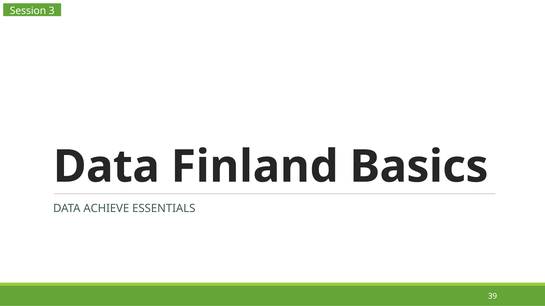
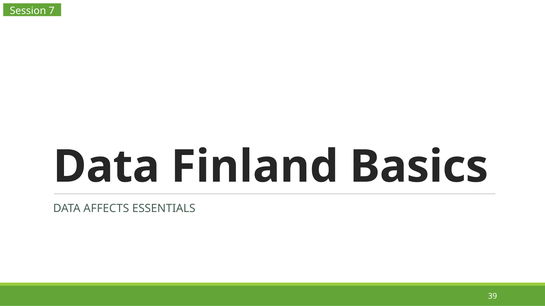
3: 3 -> 7 (52, 11)
ACHIEVE: ACHIEVE -> AFFECTS (106, 209)
